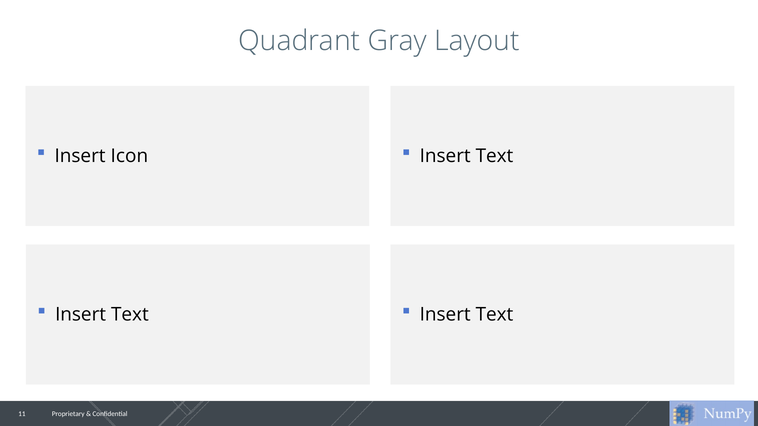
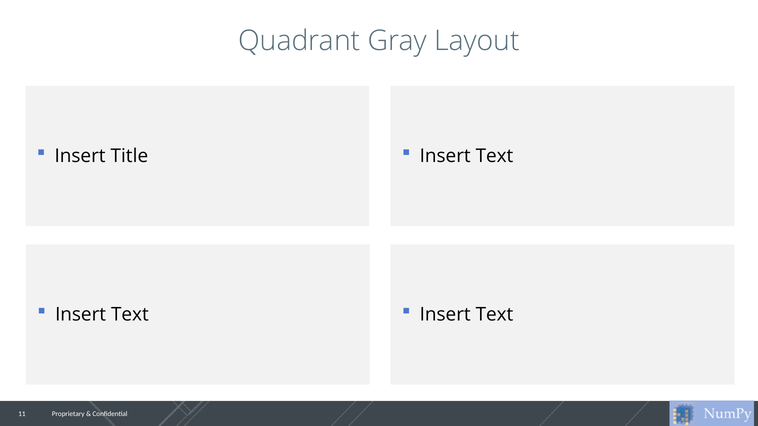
Icon: Icon -> Title (129, 156)
